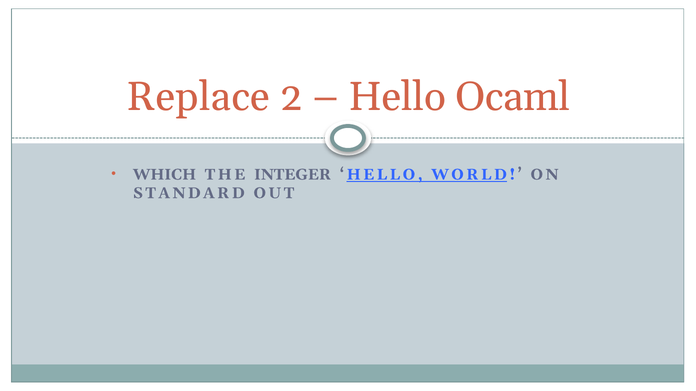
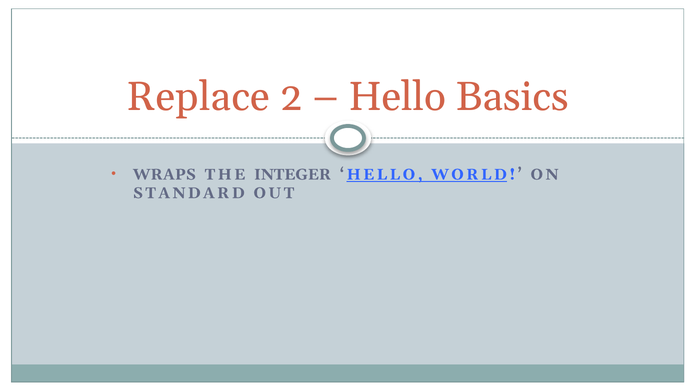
Ocaml: Ocaml -> Basics (513, 97)
WHICH: WHICH -> WRAPS (164, 175)
